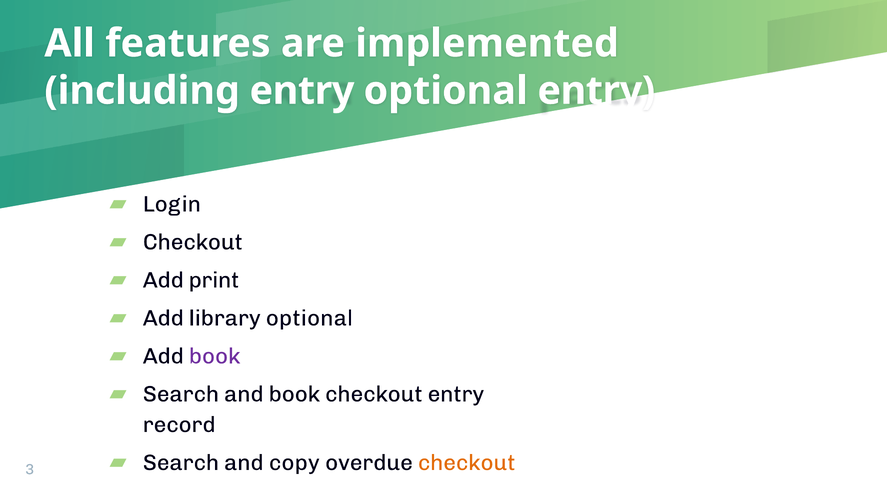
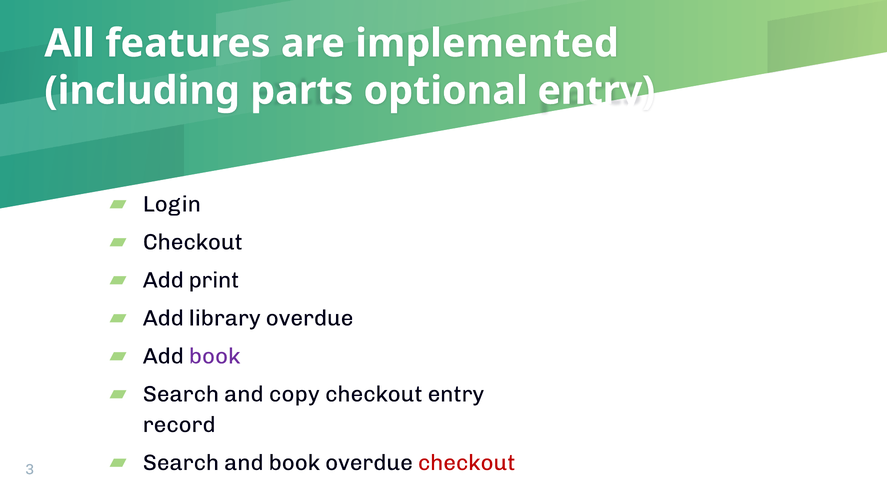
including entry: entry -> parts (302, 91)
library optional: optional -> overdue (310, 318)
and book: book -> copy (294, 394)
and copy: copy -> book (294, 463)
checkout colour: orange -> red (467, 463)
